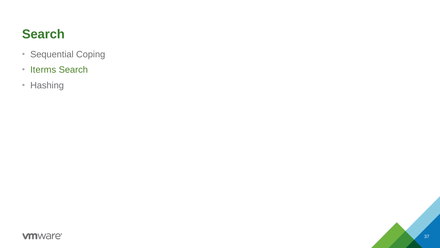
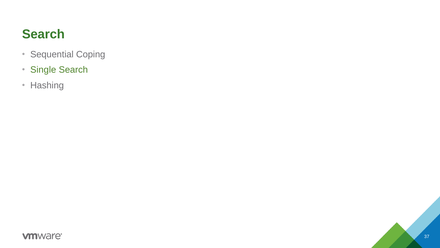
Iterms: Iterms -> Single (43, 70)
